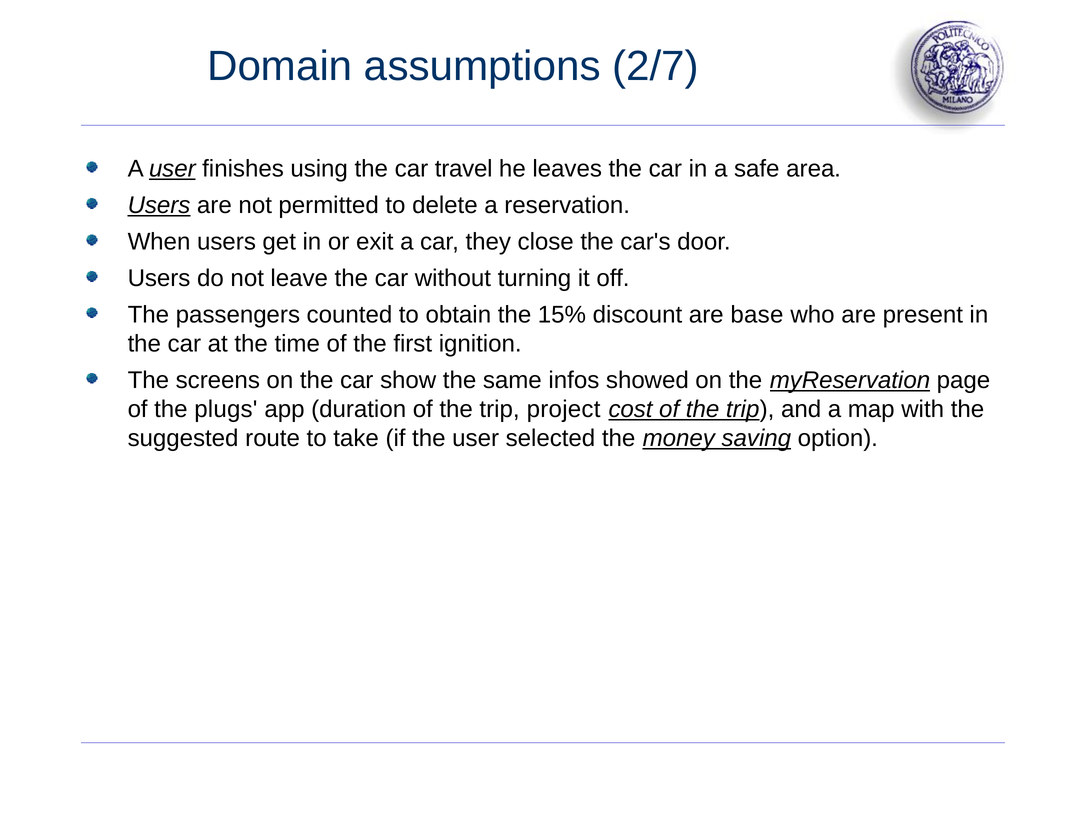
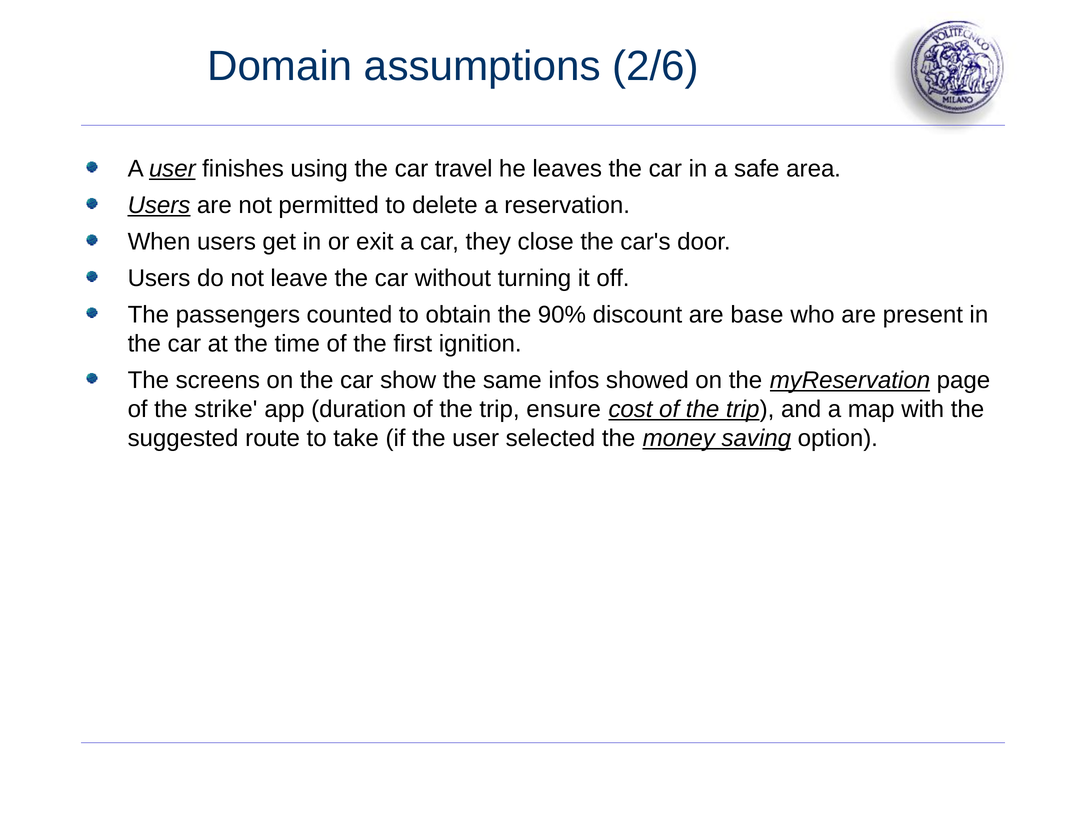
2/7: 2/7 -> 2/6 (656, 66)
15%: 15% -> 90% (562, 314)
plugs: plugs -> strike (226, 409)
project: project -> ensure (564, 409)
